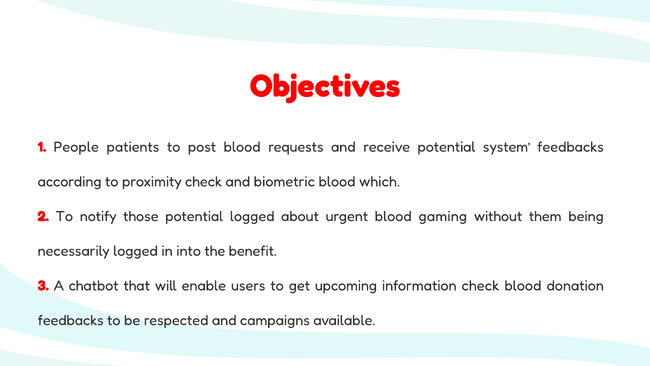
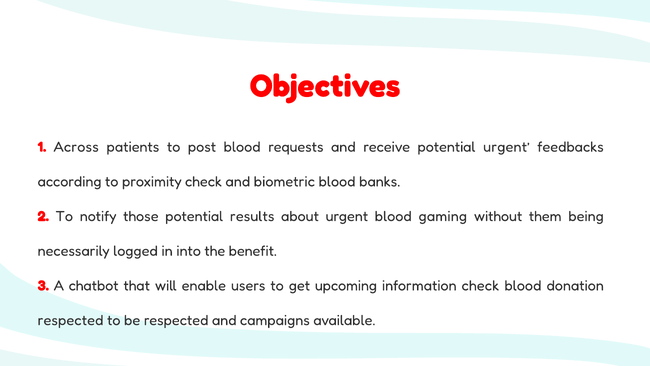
People: People -> Across (76, 147)
potential system: system -> urgent (506, 147)
which: which -> banks (380, 181)
potential logged: logged -> results (252, 216)
feedbacks: feedbacks -> respected (71, 320)
